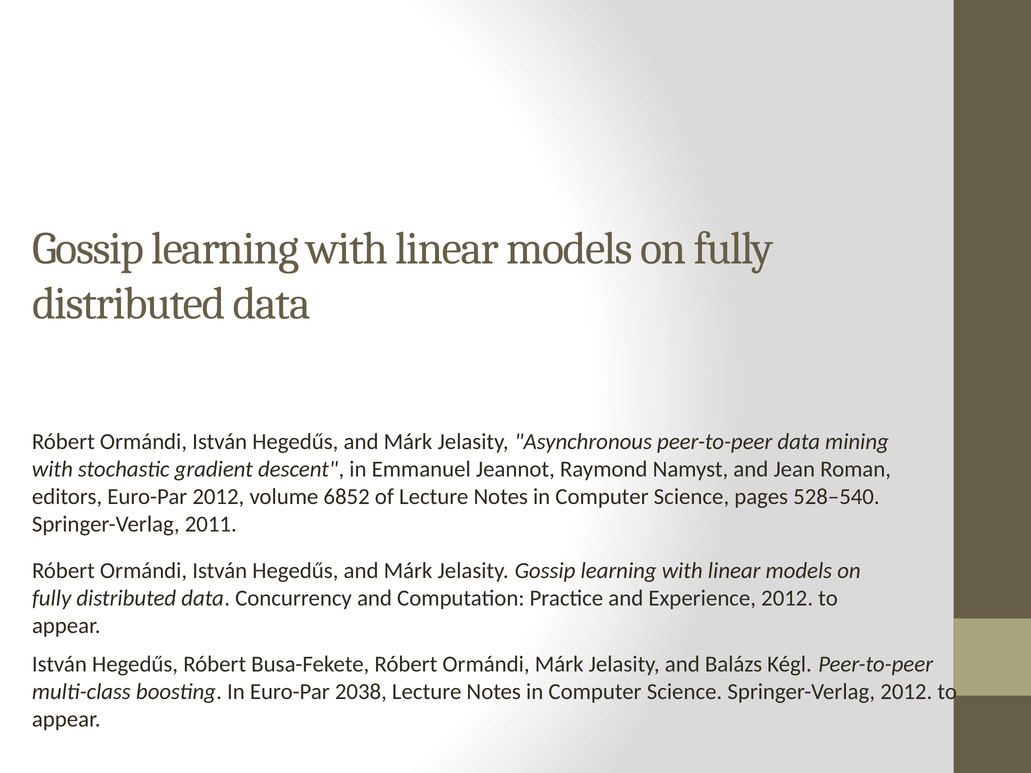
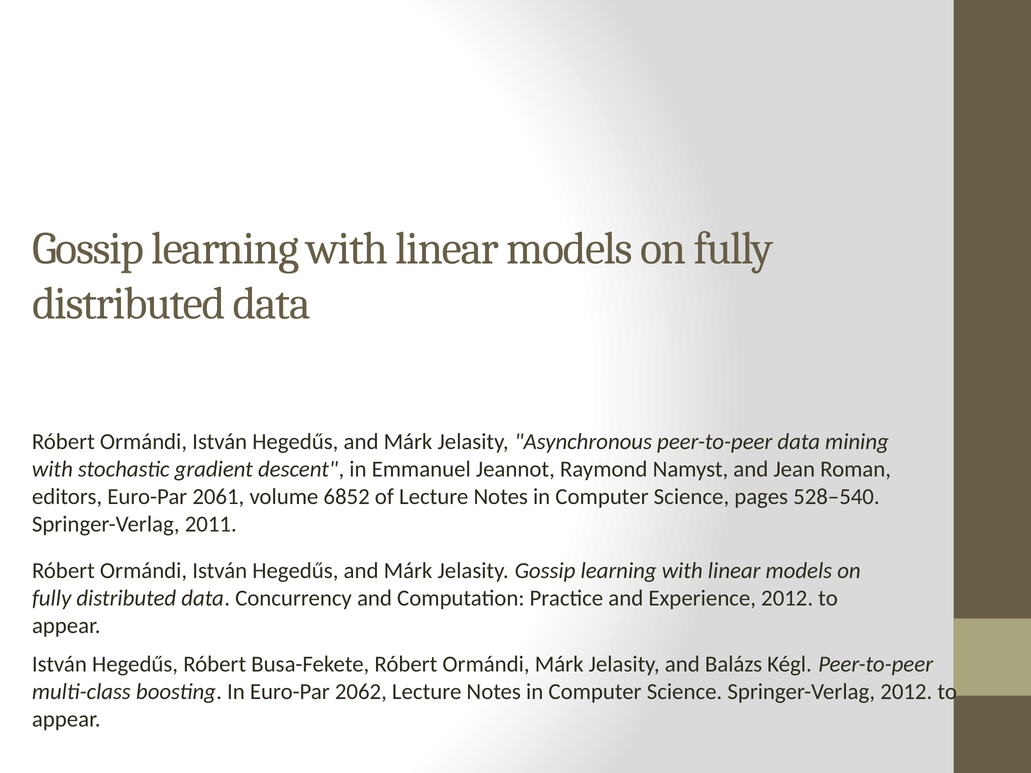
Euro-Par 2012: 2012 -> 2061 (218, 497)
2038: 2038 -> 2062 (361, 692)
